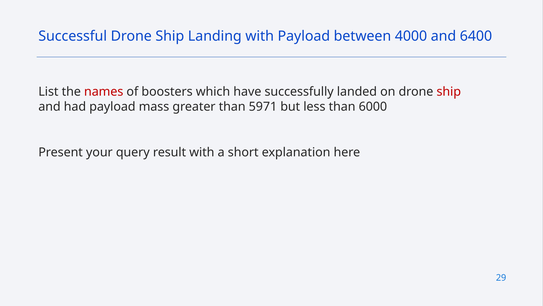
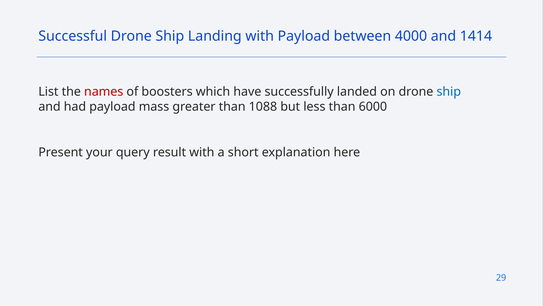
6400: 6400 -> 1414 (476, 36)
ship colour: red -> blue (449, 92)
5971: 5971 -> 1088 (263, 107)
